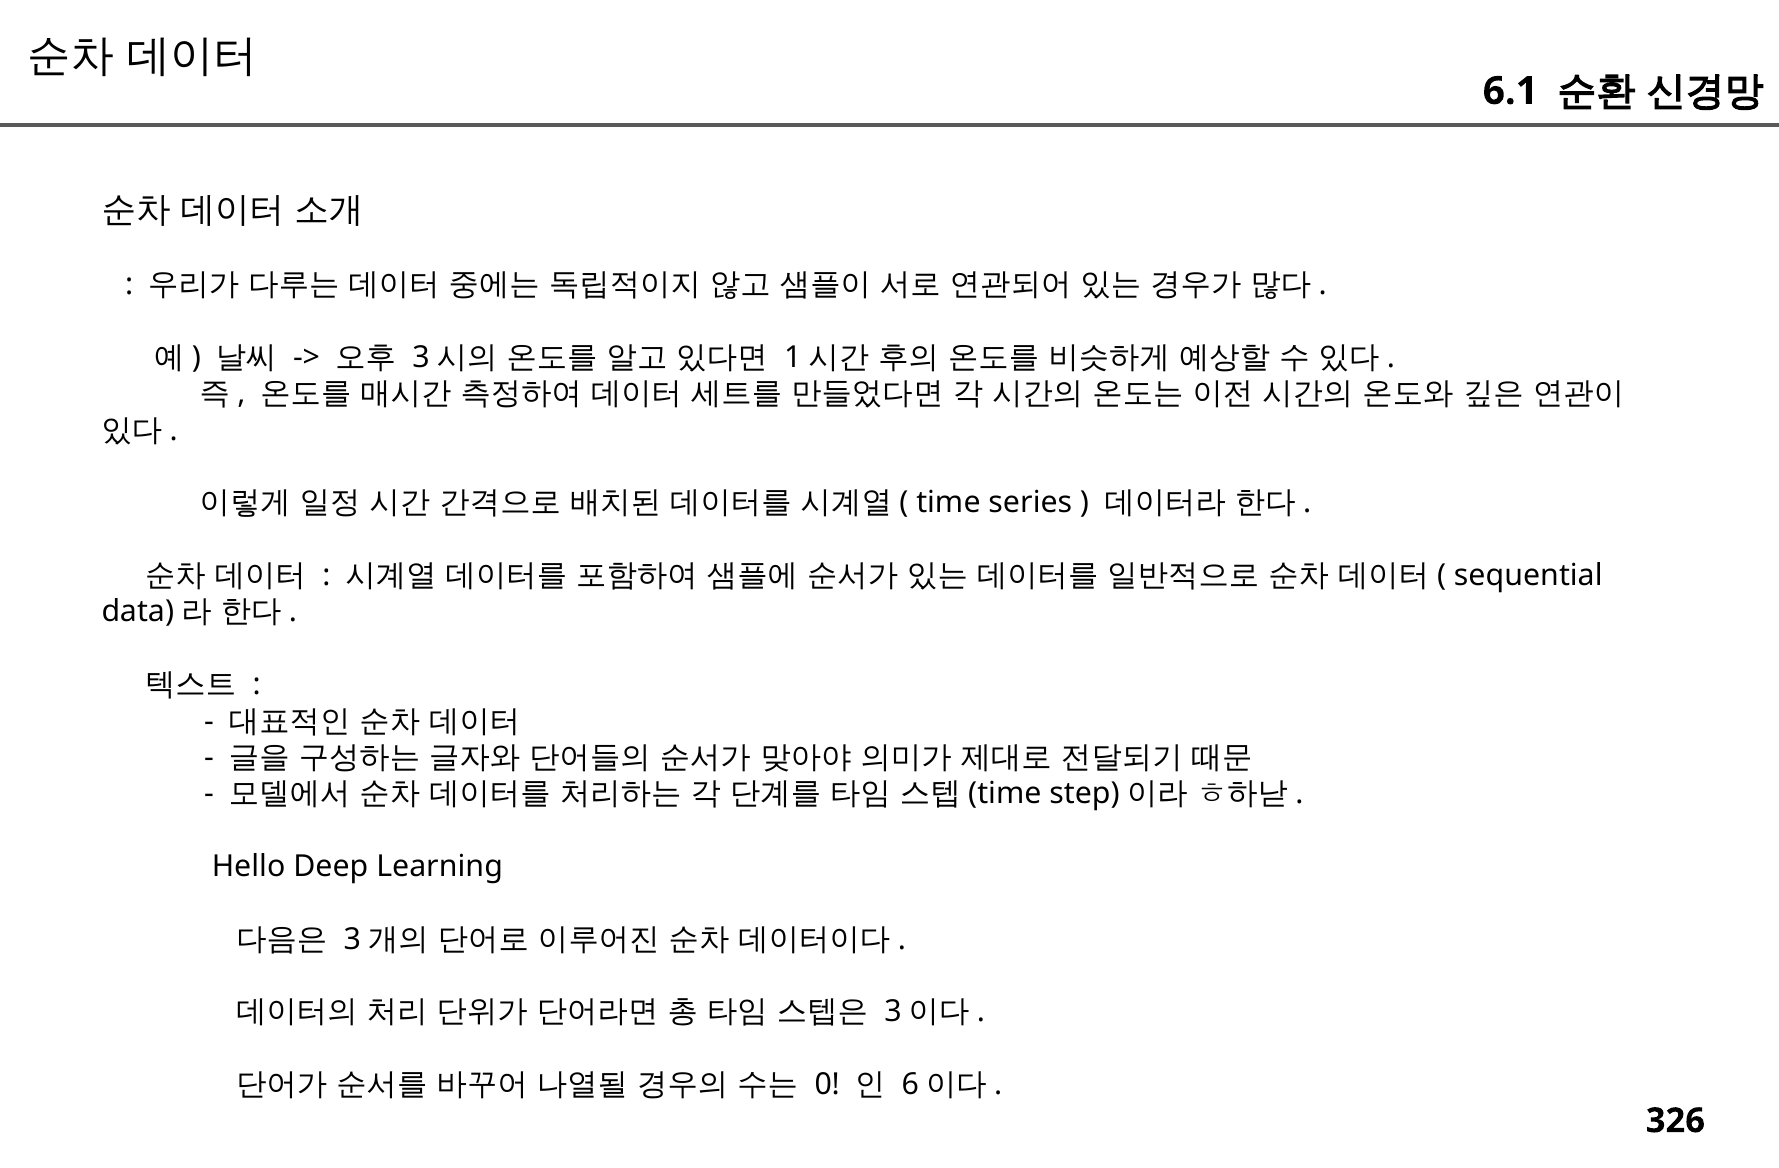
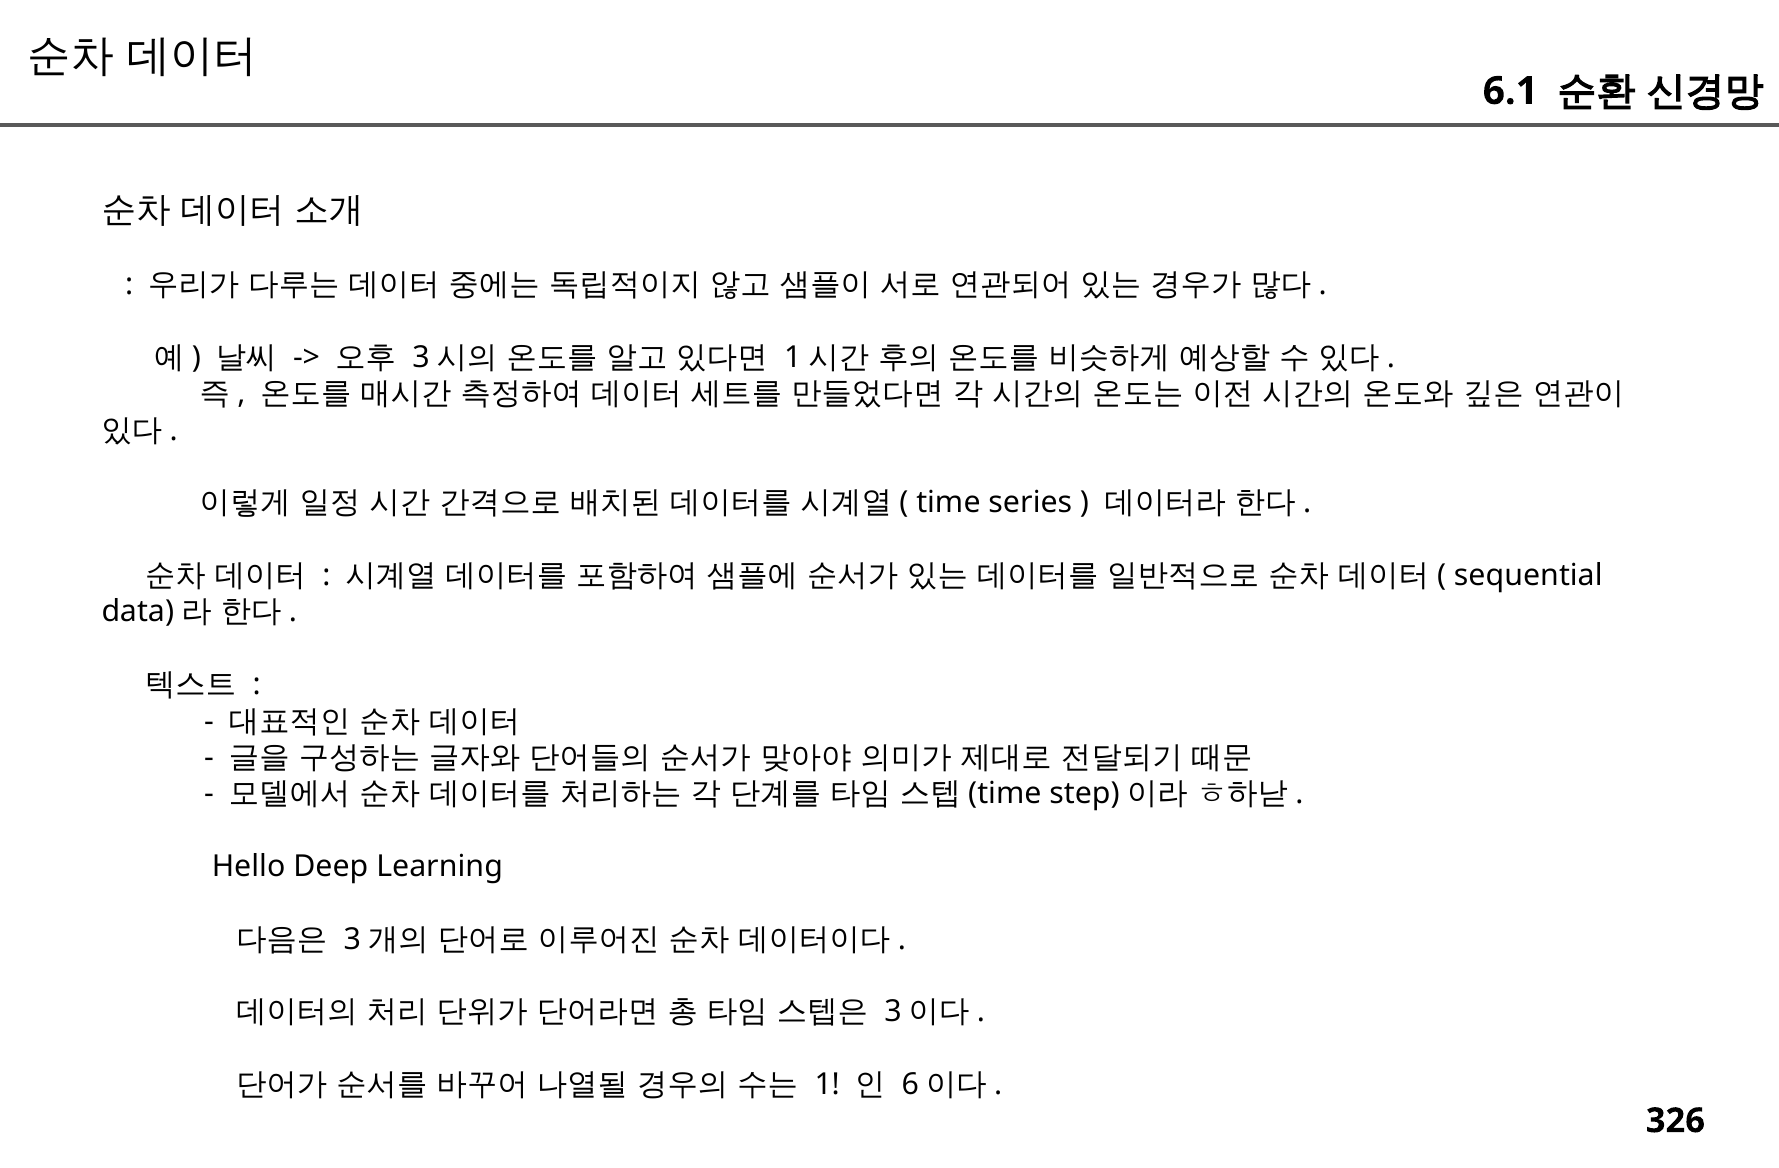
0: 0 -> 1 (827, 1085)
